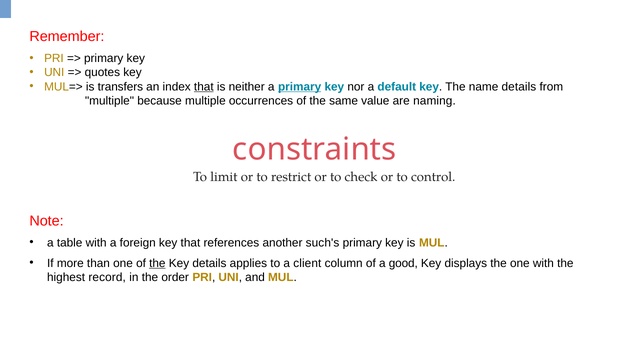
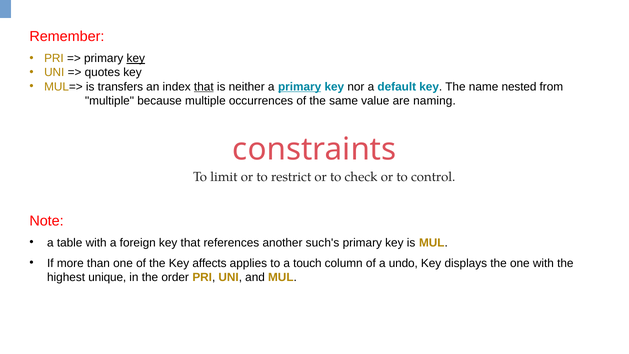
key underline: none -> present (136, 58)
name details: details -> nested (519, 87)
the underline: present -> none (157, 263)
Key details: details -> affects (209, 263)
client: client -> touch (307, 263)
good: good -> undo (403, 263)
record: record -> unique (107, 277)
